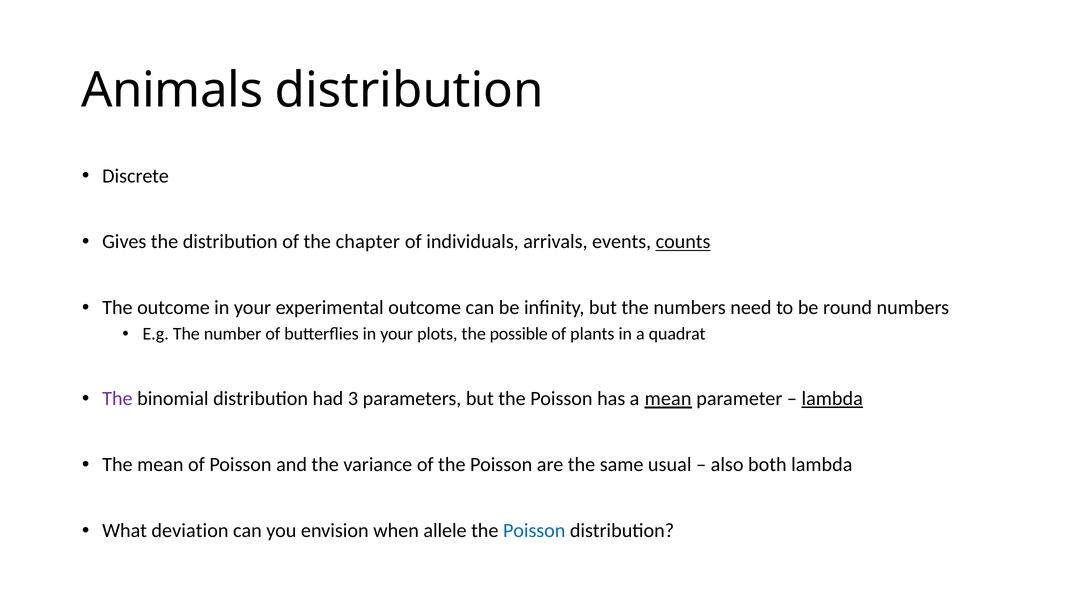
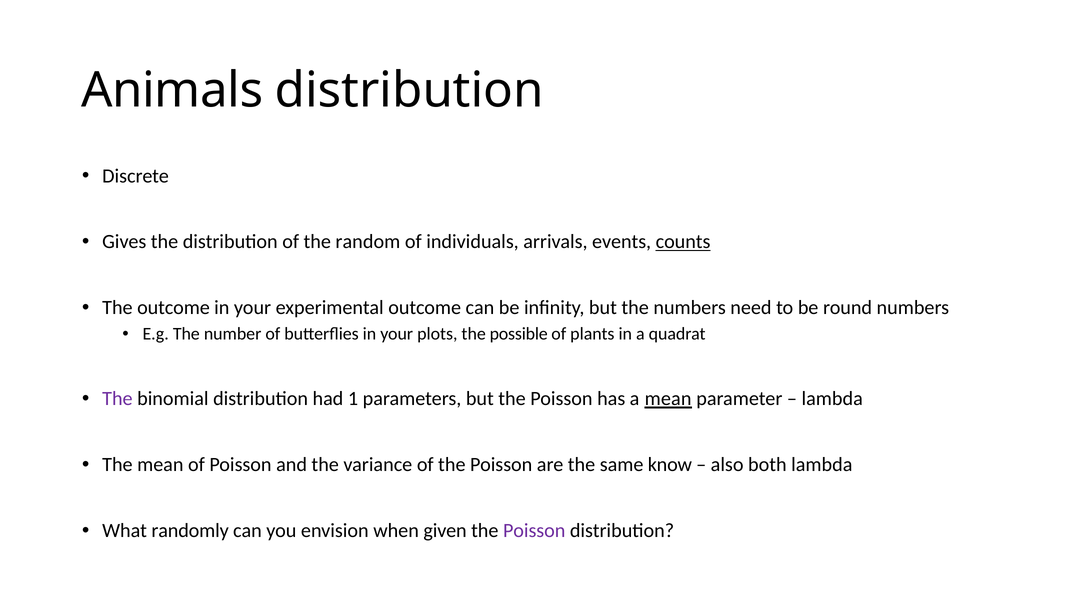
chapter: chapter -> random (368, 242)
3: 3 -> 1 (353, 399)
lambda underline: present -> none (832, 399)
usual: usual -> know (670, 465)
deviation: deviation -> randomly (190, 531)
allele: allele -> given (445, 531)
Poisson colour: blue -> purple (534, 531)
